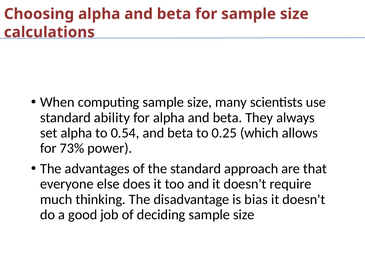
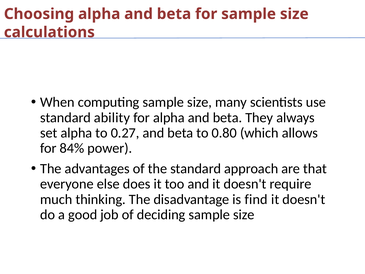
0.54: 0.54 -> 0.27 (125, 133)
0.25: 0.25 -> 0.80 (224, 133)
73%: 73% -> 84% (72, 148)
bias: bias -> find (256, 199)
